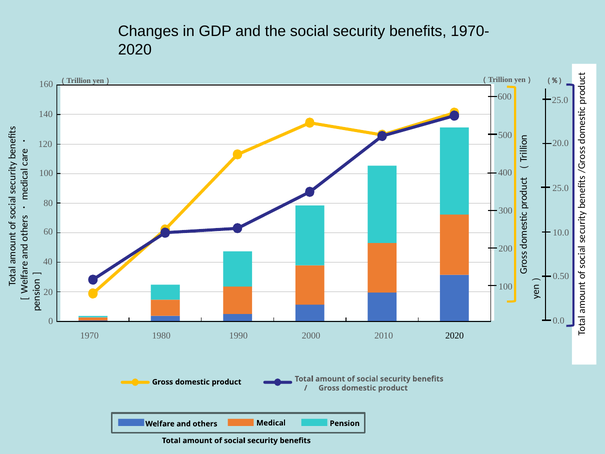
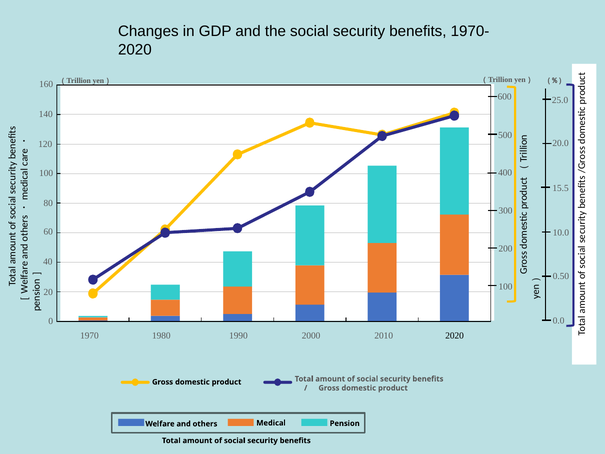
25.0: 25.0 -> 15.5 (561, 188)
